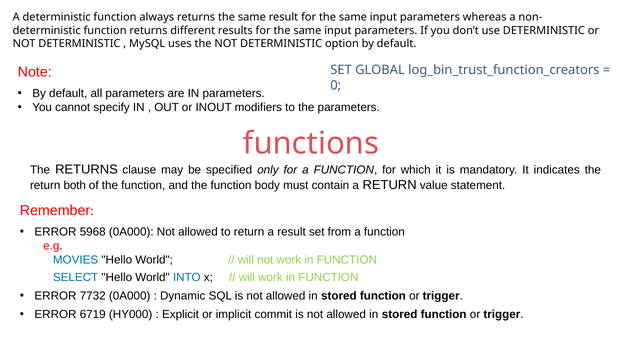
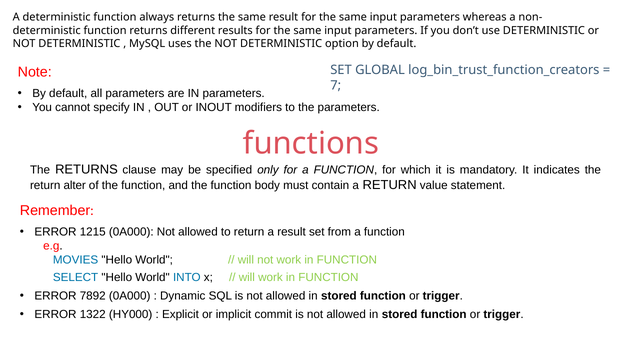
0: 0 -> 7 (336, 86)
both: both -> alter (75, 185)
5968: 5968 -> 1215 (93, 232)
7732: 7732 -> 7892 (93, 296)
6719: 6719 -> 1322 (93, 314)
